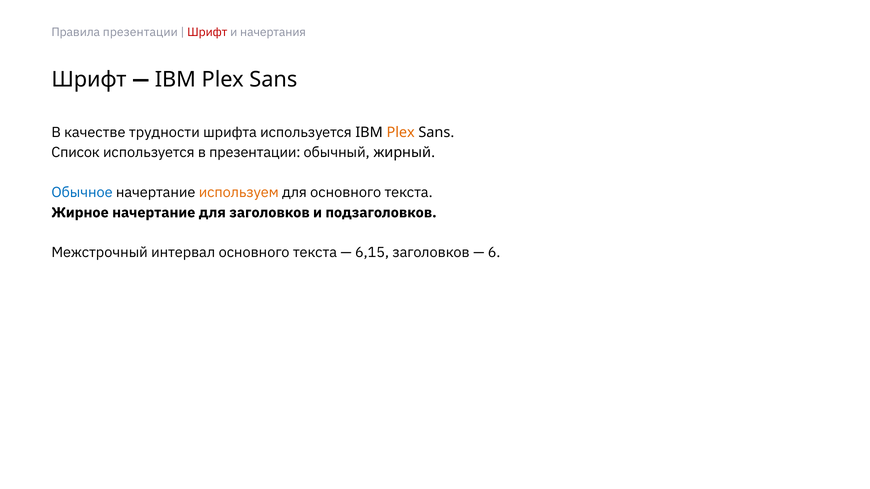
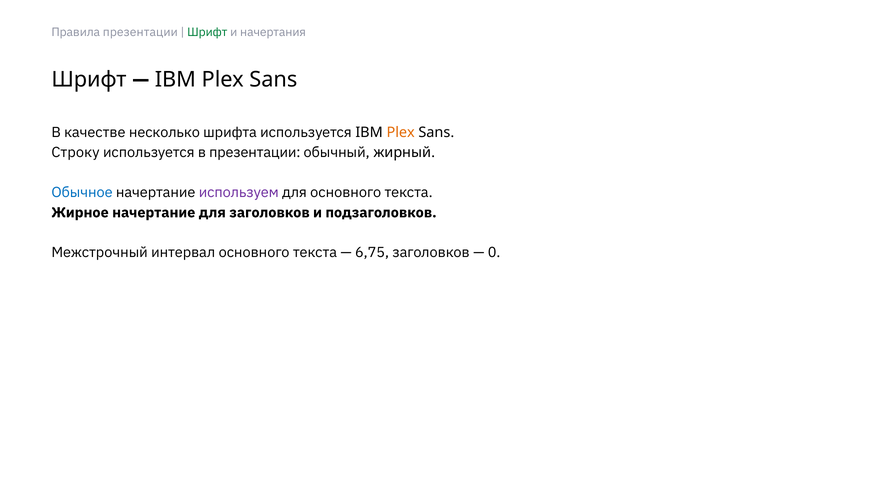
Шрифт colour: red -> green (207, 32)
трудности: трудности -> несколько (164, 133)
Список: Список -> Строку (75, 153)
используем colour: orange -> purple (239, 193)
6,15: 6,15 -> 6,75 (372, 253)
6: 6 -> 0 (494, 253)
